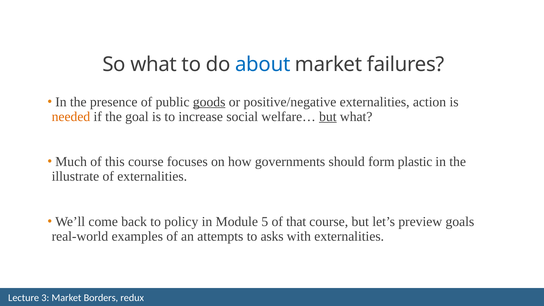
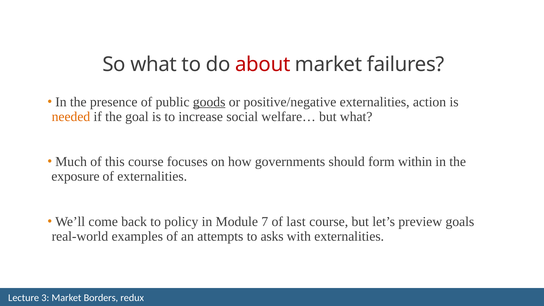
about colour: blue -> red (263, 65)
but underline: present -> none (328, 117)
plastic: plastic -> within (415, 162)
illustrate: illustrate -> exposure (75, 176)
5: 5 -> 7 (265, 222)
that: that -> last (296, 222)
